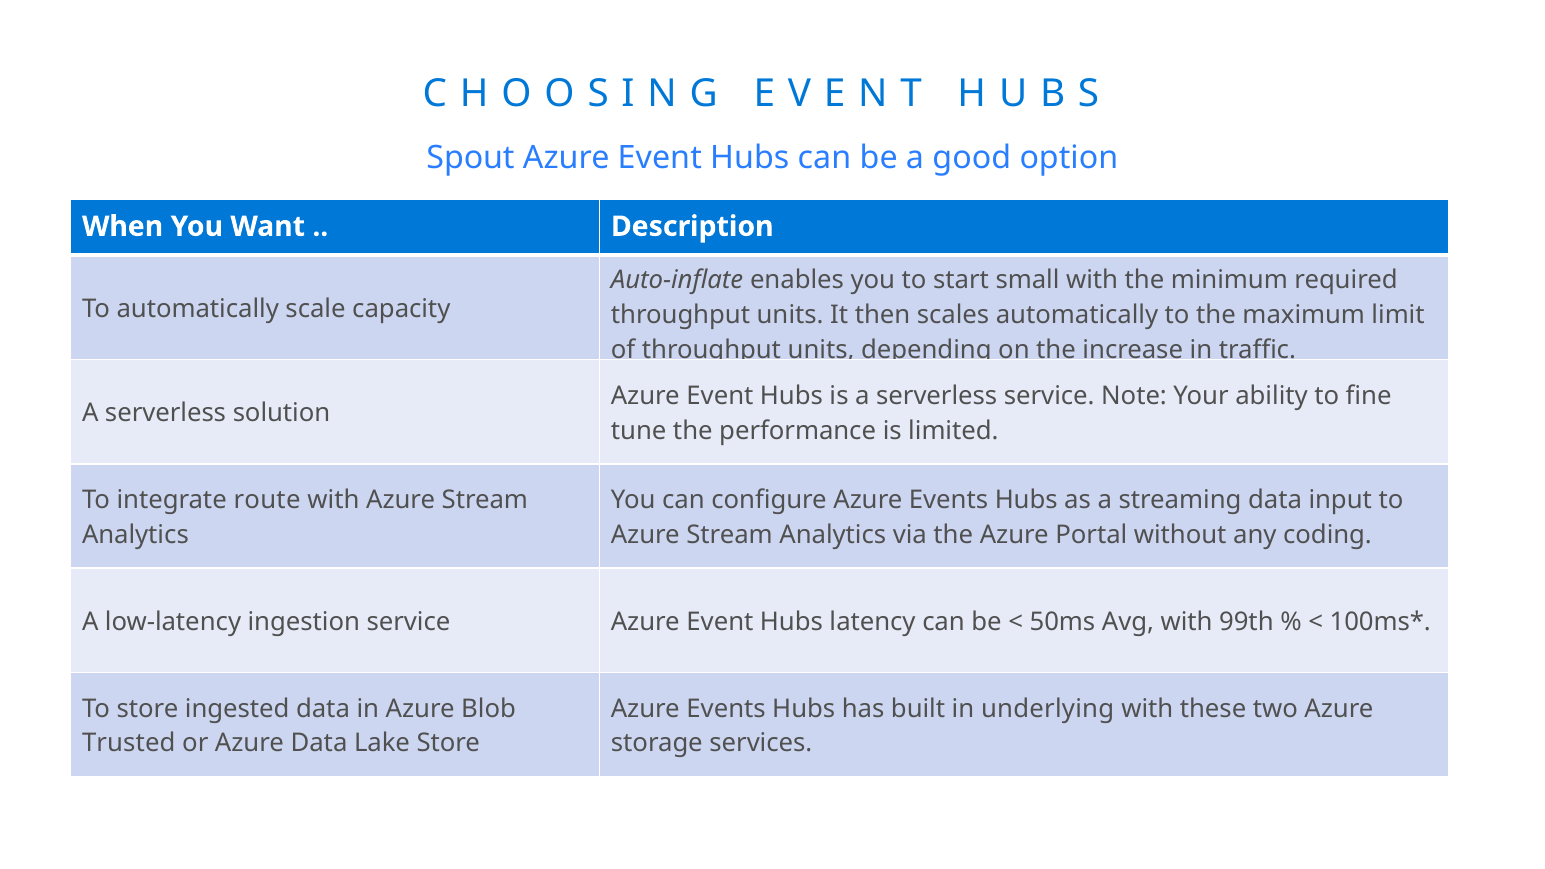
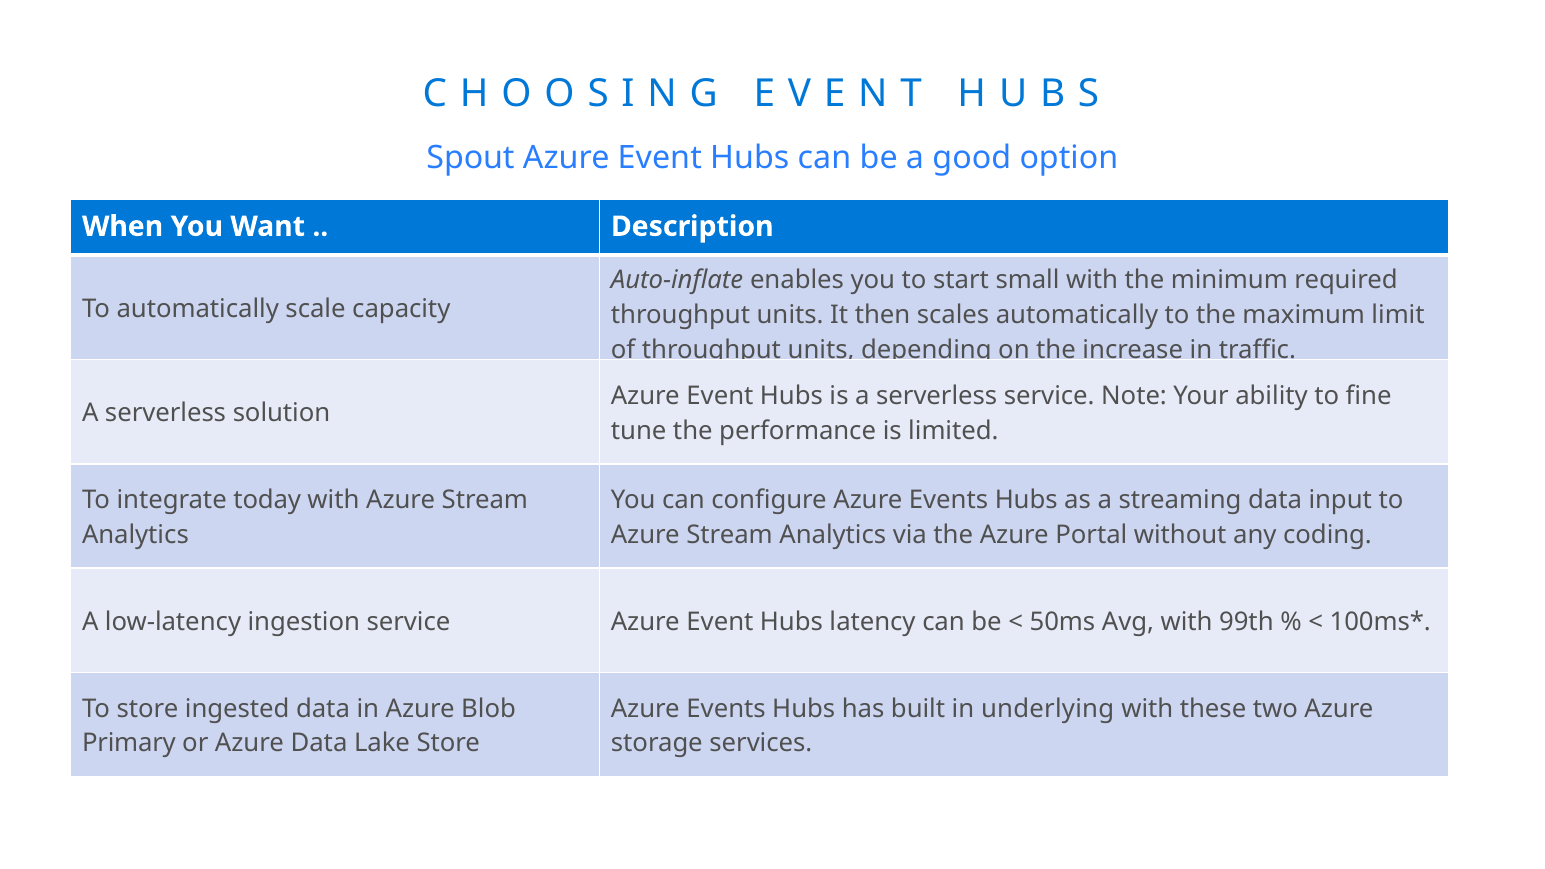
route: route -> today (267, 500)
Trusted: Trusted -> Primary (129, 744)
